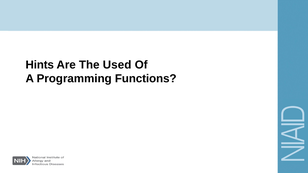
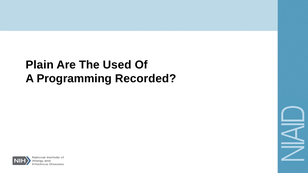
Hints: Hints -> Plain (40, 65)
Functions: Functions -> Recorded (146, 79)
